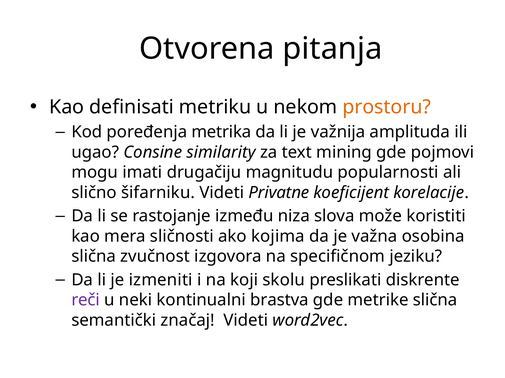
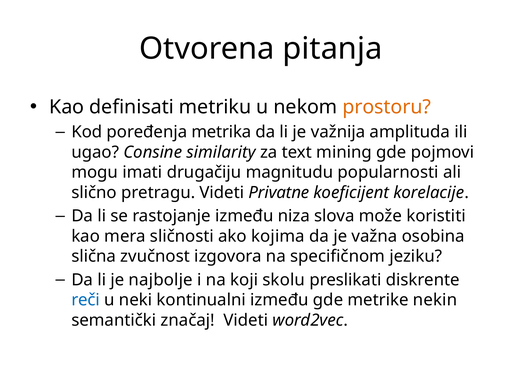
šifarniku: šifarniku -> pretragu (158, 193)
izmeniti: izmeniti -> najbolje (161, 280)
reči colour: purple -> blue (86, 301)
kontinualni brastva: brastva -> između (279, 301)
metrike slična: slična -> nekin (435, 301)
